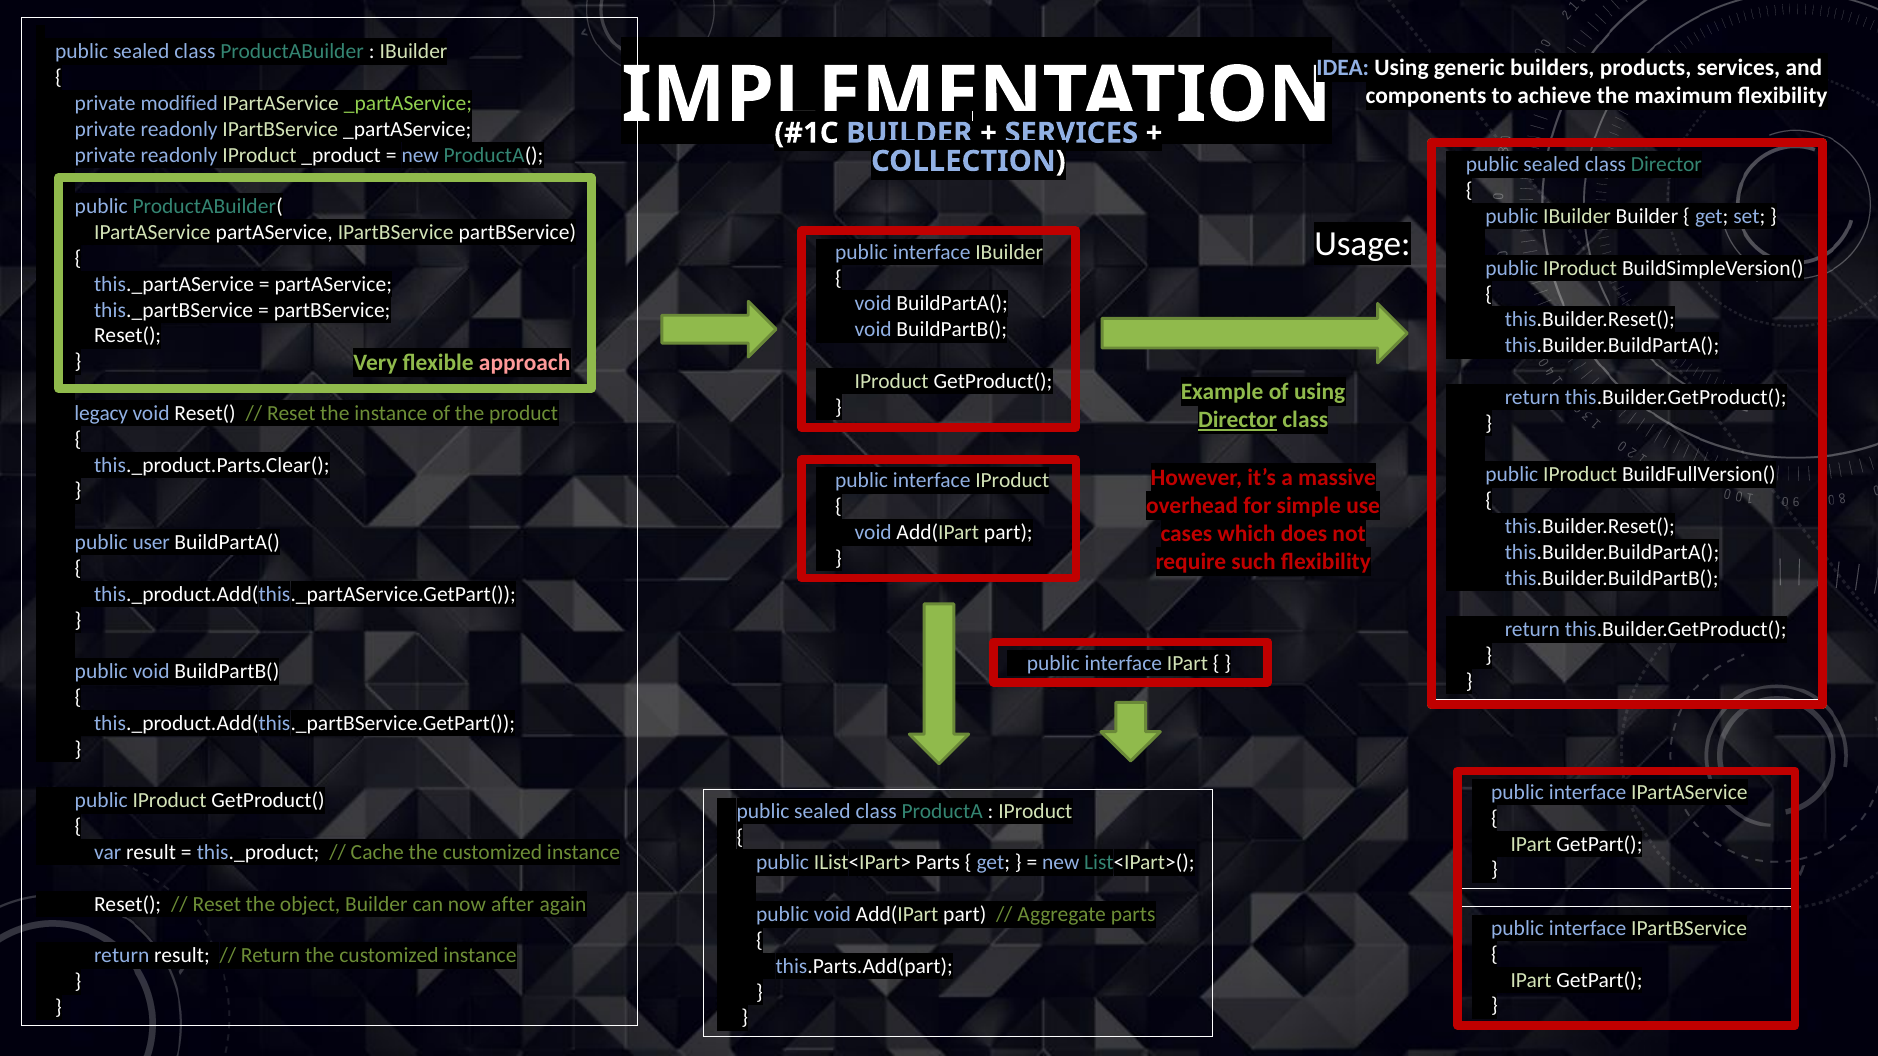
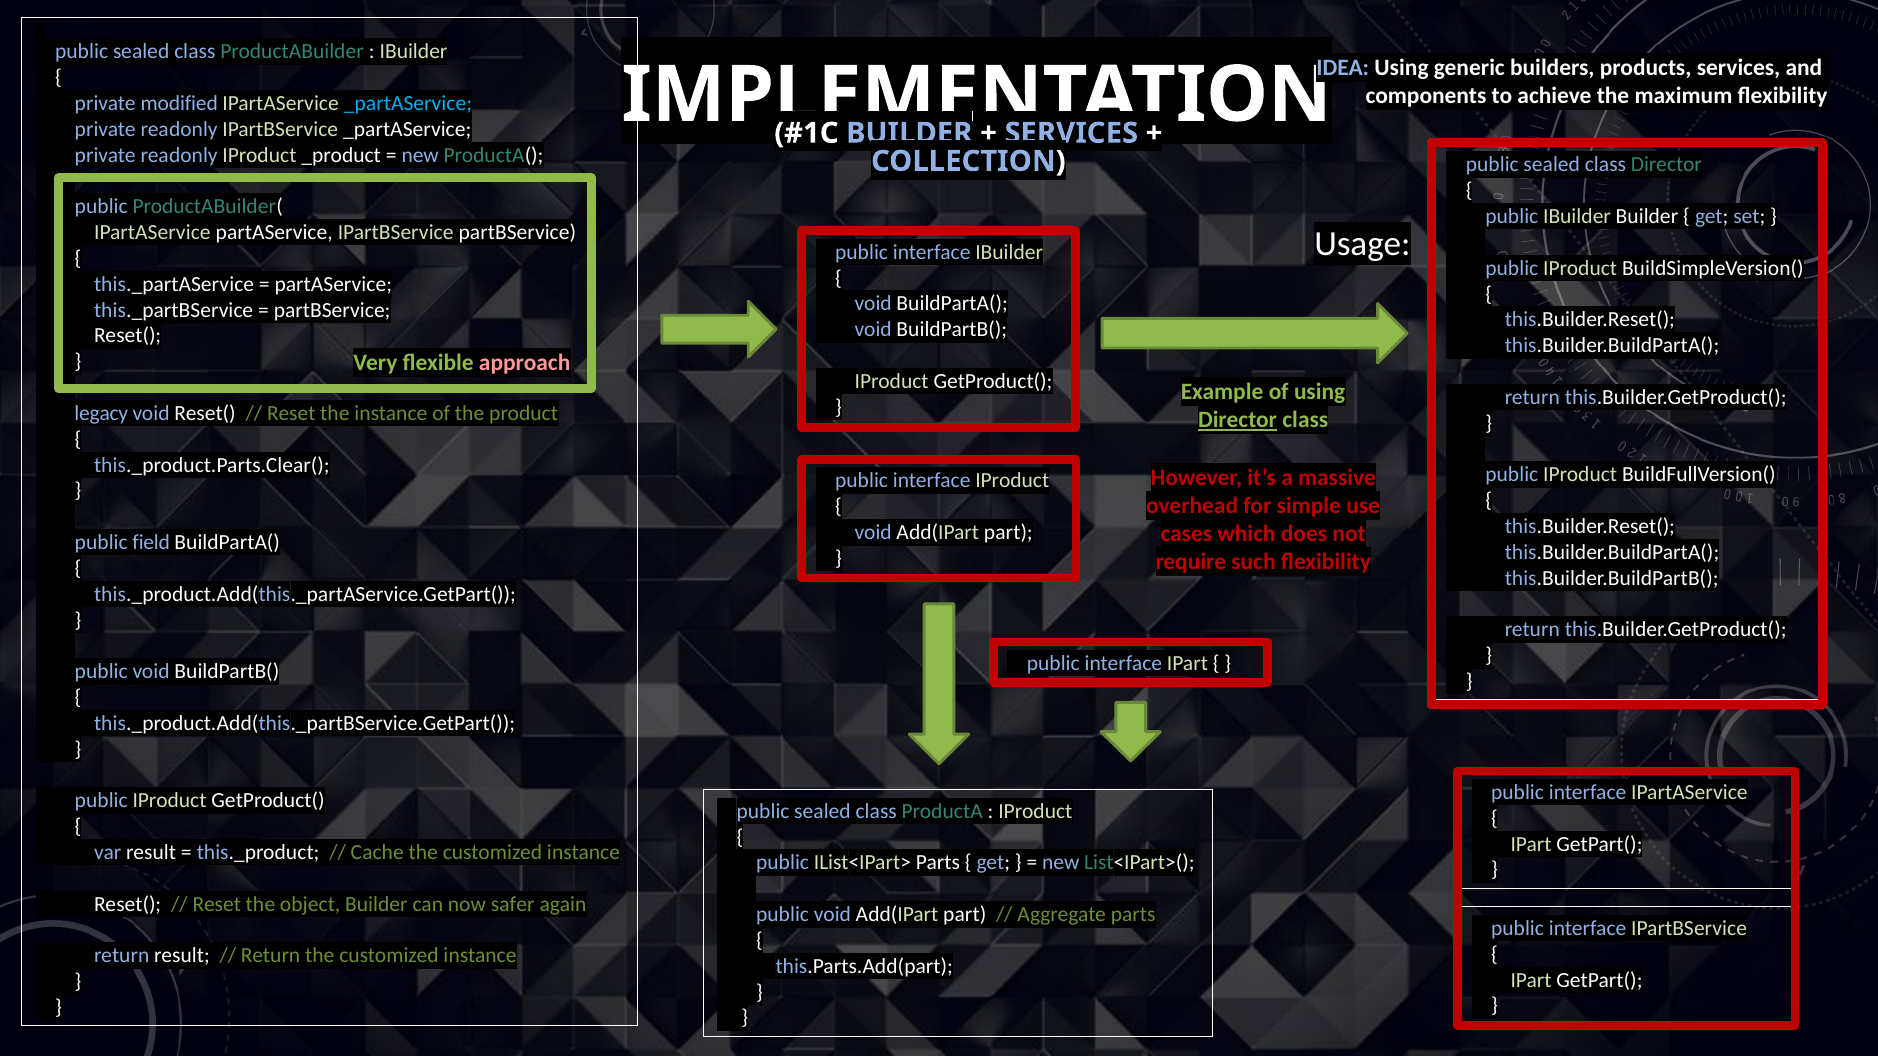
_partAService colour: light green -> light blue (408, 103)
user: user -> field (151, 543)
after: after -> safer (513, 904)
